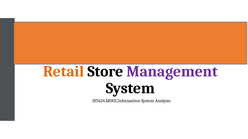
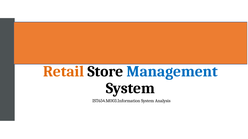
Management colour: purple -> blue (172, 72)
